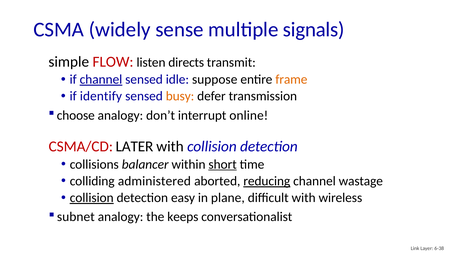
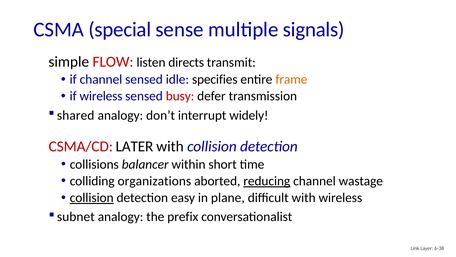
widely: widely -> special (120, 30)
channel underline: present -> none (101, 79)
suppose: suppose -> specifies (215, 79)
if identify: identify -> wireless (101, 96)
busy colour: orange -> red (180, 96)
choose: choose -> shared (76, 115)
online: online -> widely (249, 115)
short underline: present -> none (223, 164)
administered: administered -> organizations (154, 181)
keeps: keeps -> prefix (183, 216)
